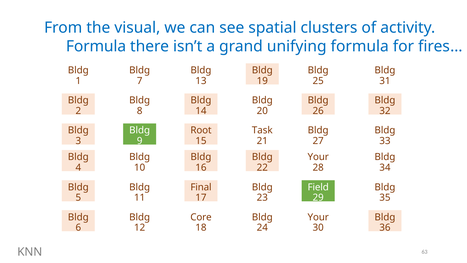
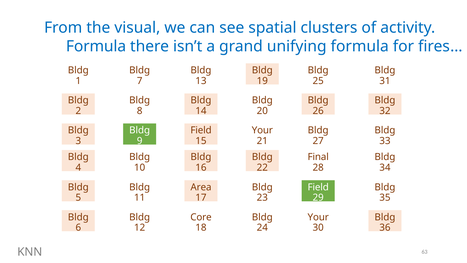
Root: Root -> Field (201, 130)
Task: Task -> Your (262, 130)
Your: Your -> Final (318, 157)
Final: Final -> Area (201, 187)
